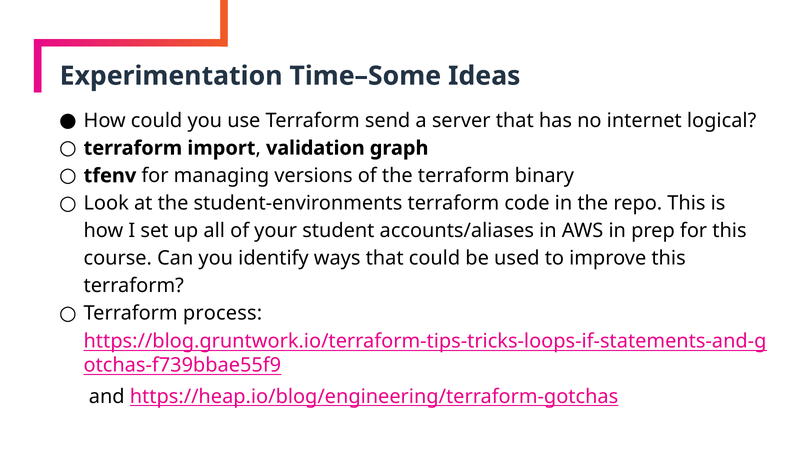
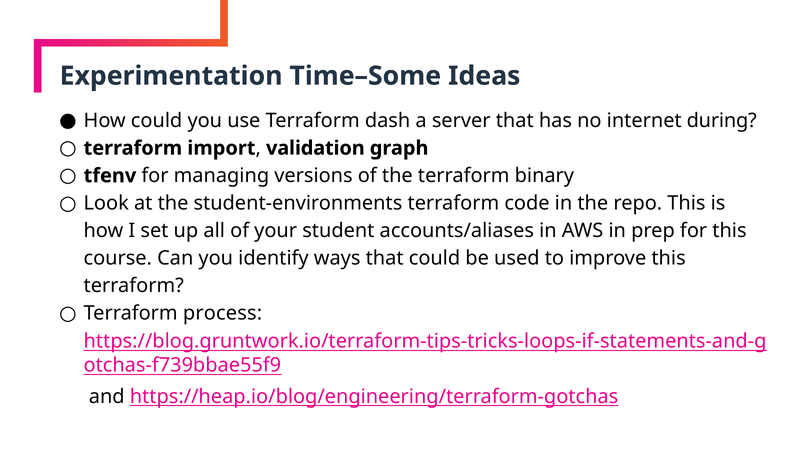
send: send -> dash (388, 121)
logical: logical -> during (722, 121)
